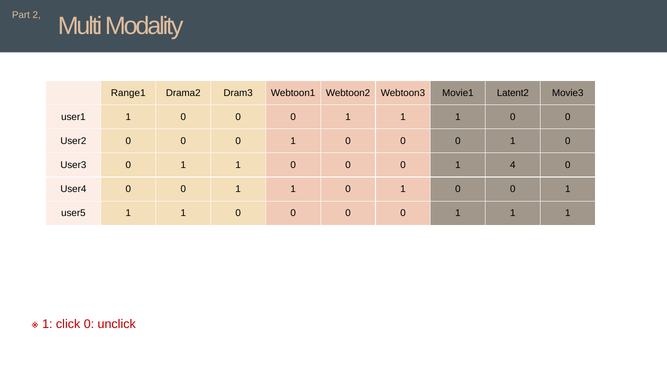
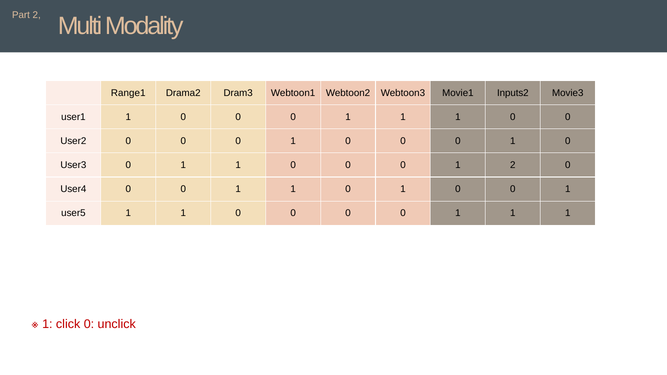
Latent2: Latent2 -> Inputs2 (513, 93)
1 4: 4 -> 2 (513, 165)
